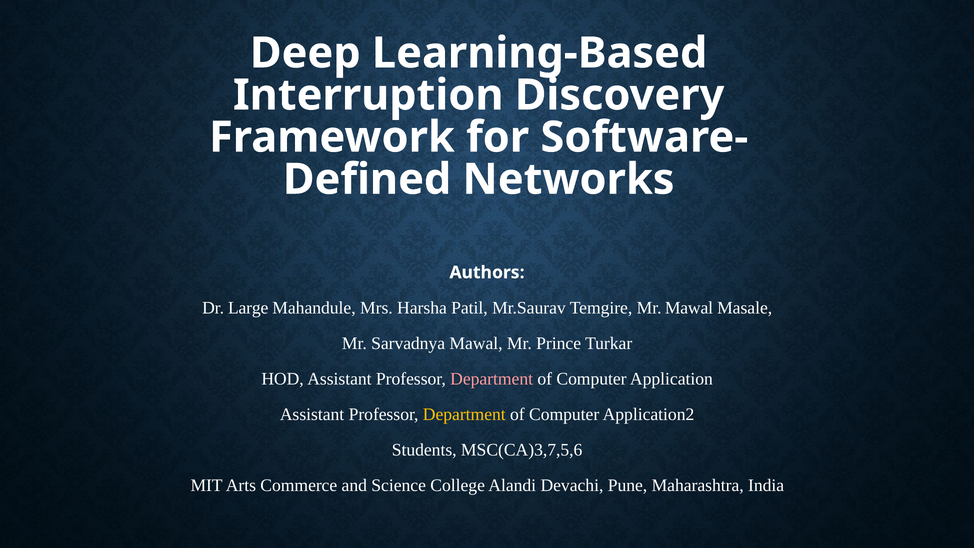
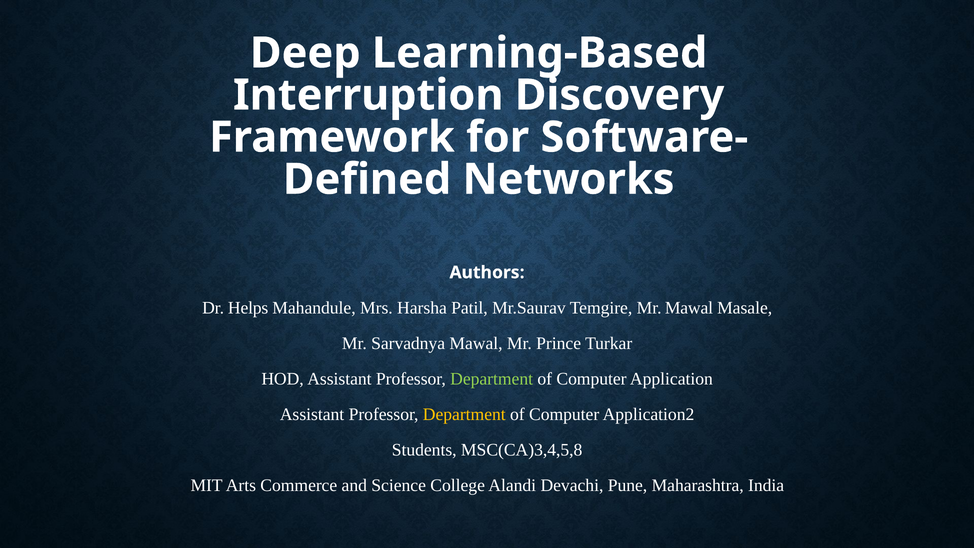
Large: Large -> Helps (248, 308)
Department colour: pink -> light green (492, 379)
MSC(CA)3,7,5,6: MSC(CA)3,7,5,6 -> MSC(CA)3,4,5,8 (522, 450)
